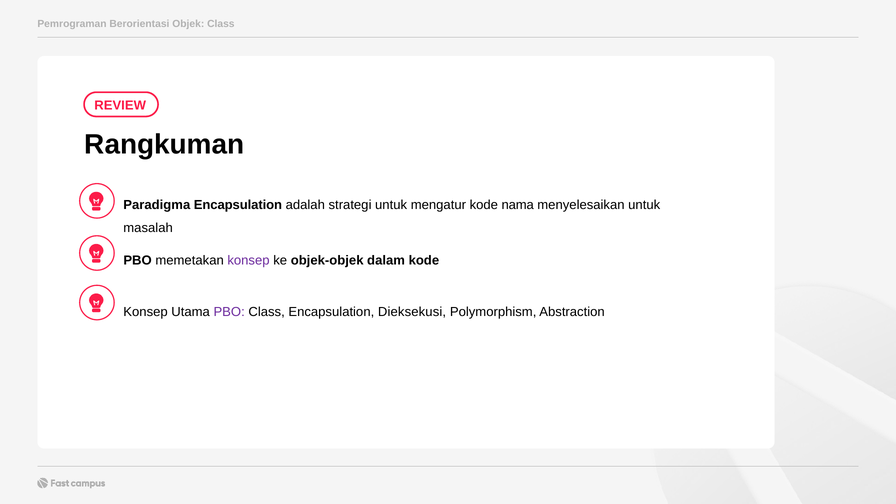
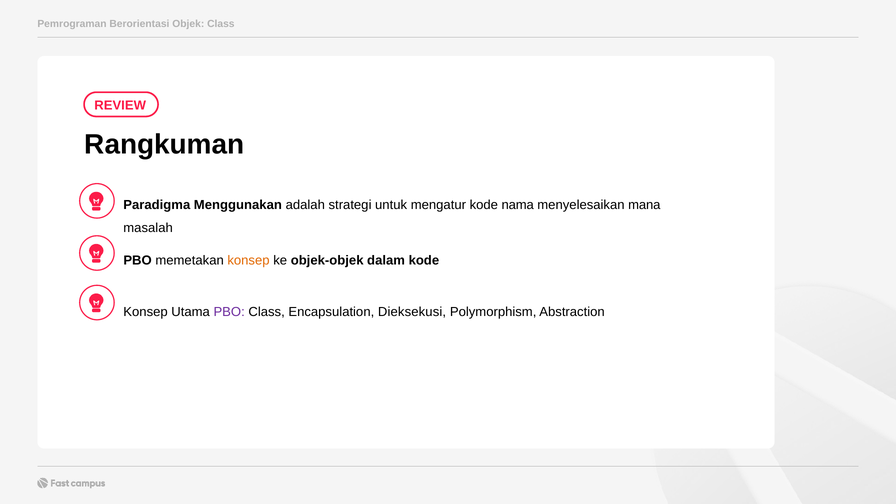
Paradigma Encapsulation: Encapsulation -> Menggunakan (238, 205)
menyelesaikan untuk: untuk -> mana (644, 205)
konsep colour: purple -> orange (248, 260)
